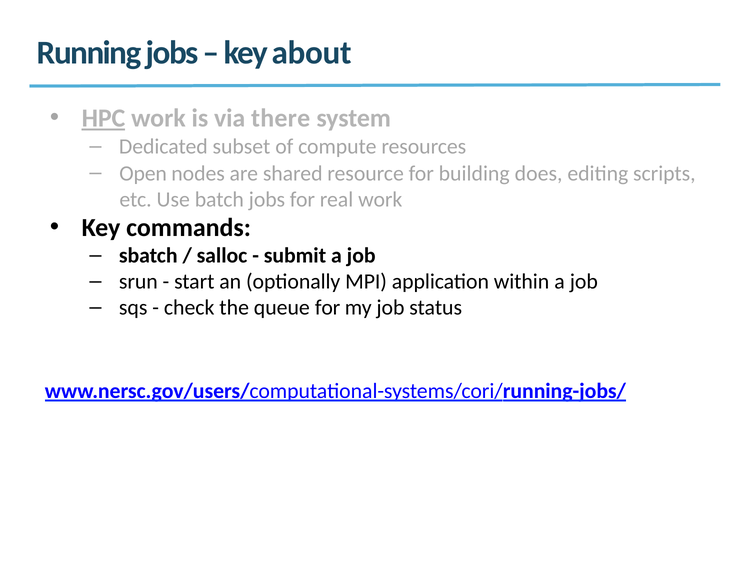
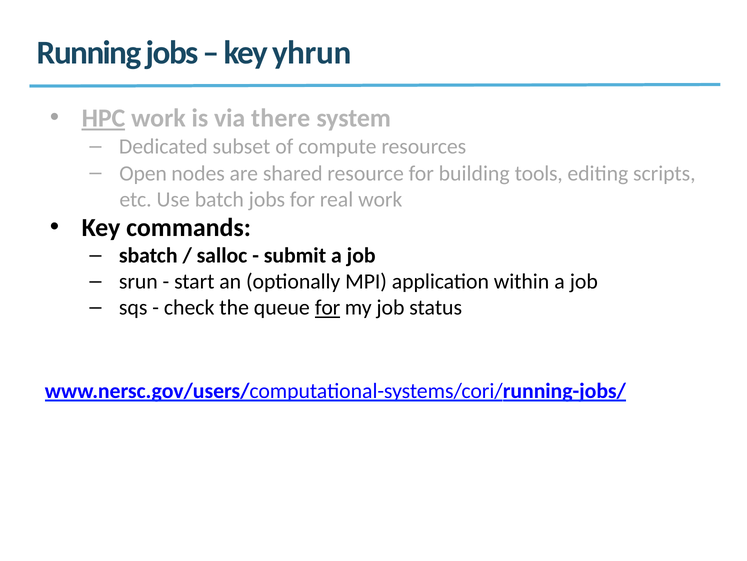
about: about -> yhrun (312, 52)
does: does -> tools (539, 173)
for underline: none -> present (328, 307)
